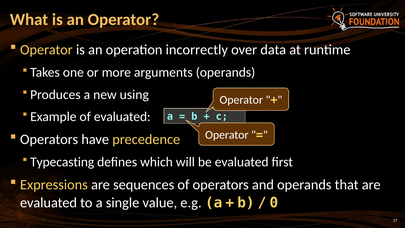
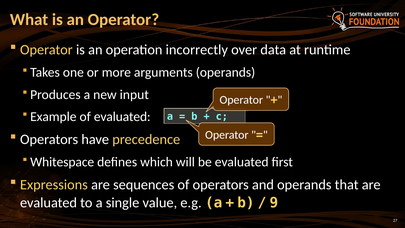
using: using -> input (134, 95)
Typecasting: Typecasting -> Whitespace (62, 162)
0: 0 -> 9 (274, 203)
